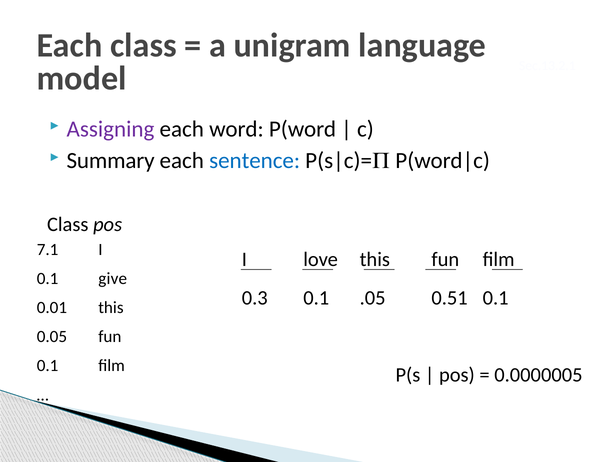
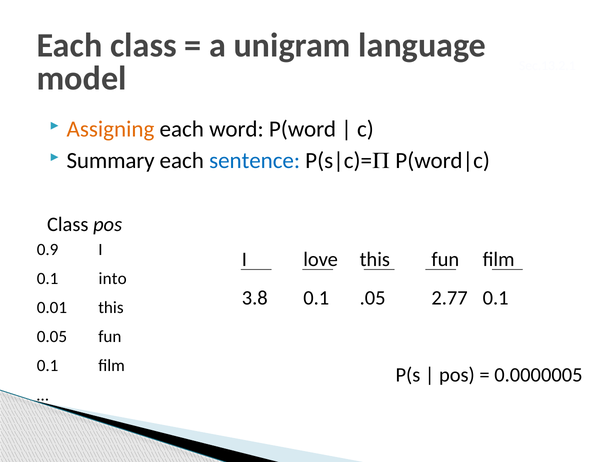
Assigning colour: purple -> orange (110, 129)
7.1: 7.1 -> 0.9 (48, 249)
give: give -> into (113, 278)
0.3: 0.3 -> 3.8 (255, 297)
0.51: 0.51 -> 2.77 (450, 297)
